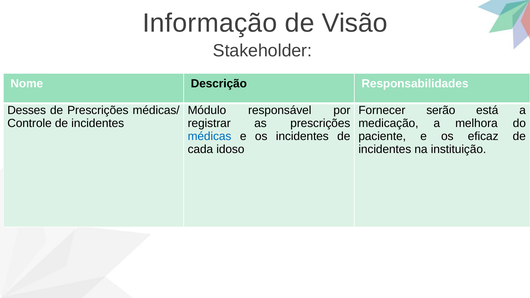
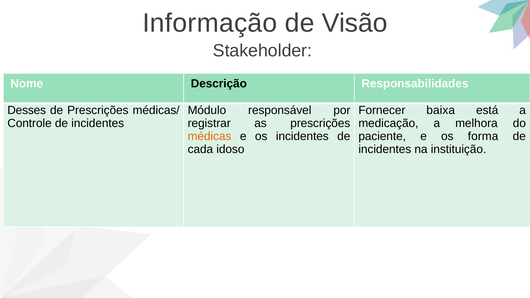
serão: serão -> baixa (441, 110)
médicas colour: blue -> orange (210, 136)
eficaz: eficaz -> forma (483, 136)
